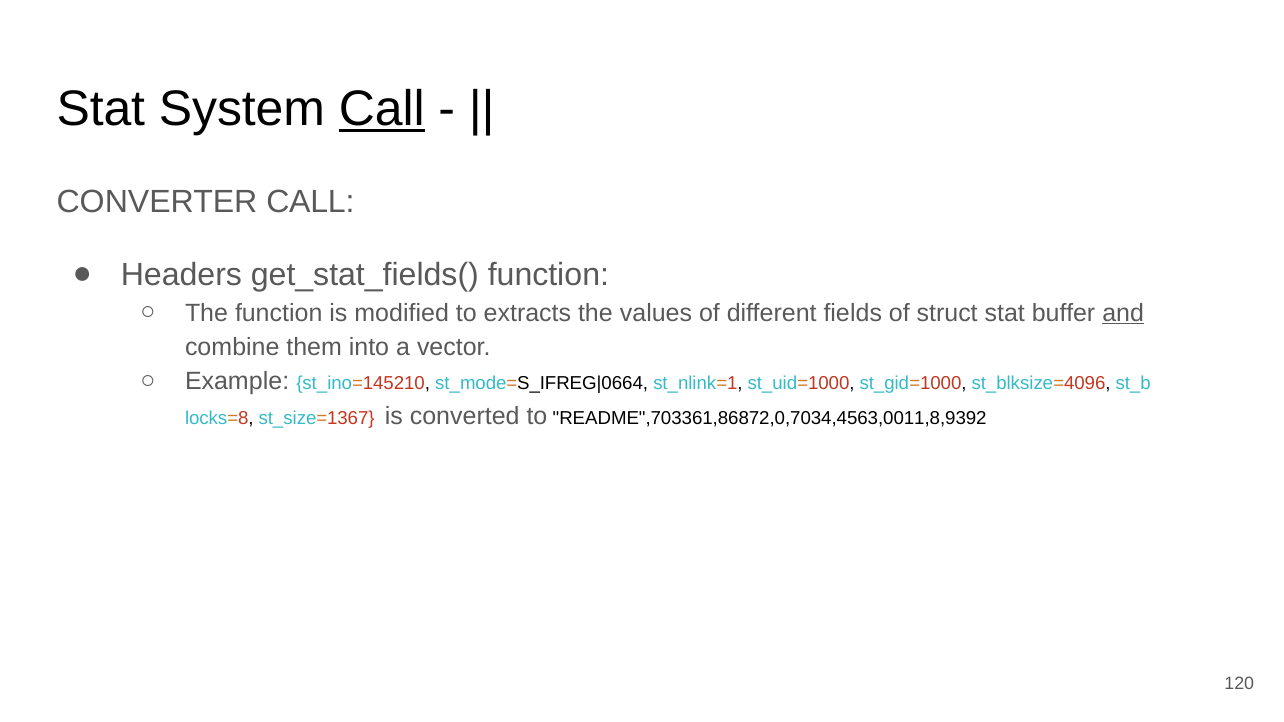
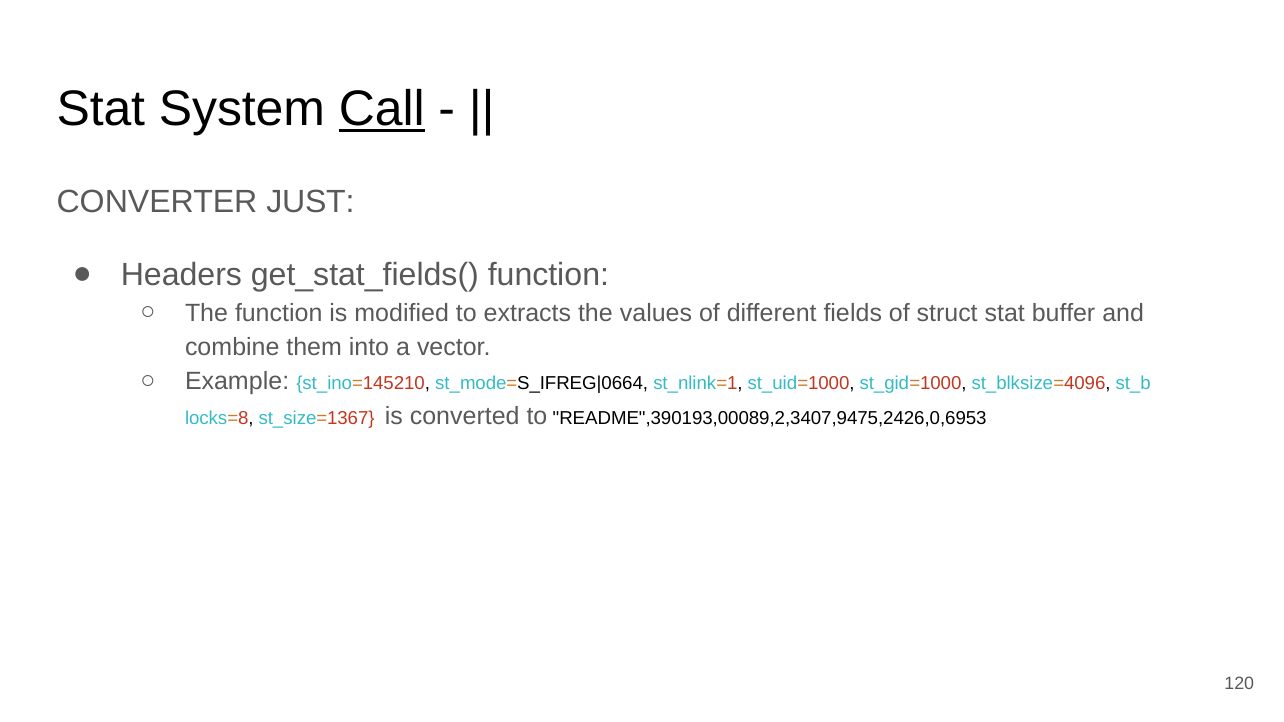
CONVERTER CALL: CALL -> JUST (310, 202)
and underline: present -> none (1123, 313)
README",703361,86872,0,7034,4563,0011,8,9392: README",703361,86872,0,7034,4563,0011,8,9392 -> README",390193,00089,2,3407,9475,2426,0,6953 (770, 418)
